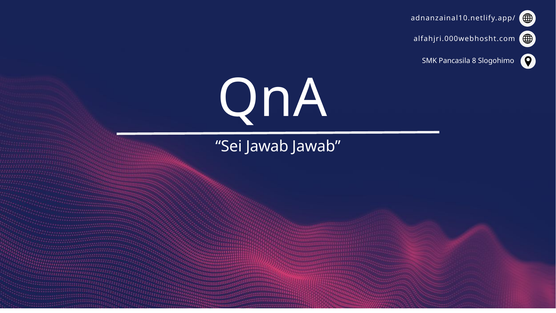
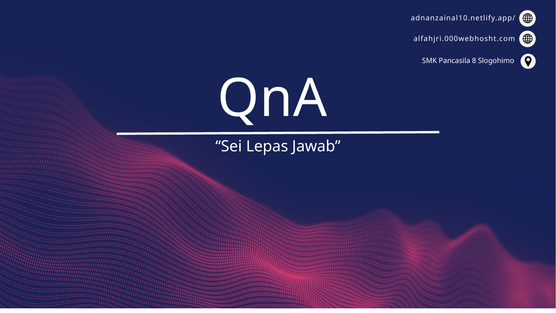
Sei Jawab: Jawab -> Lepas (267, 146)
